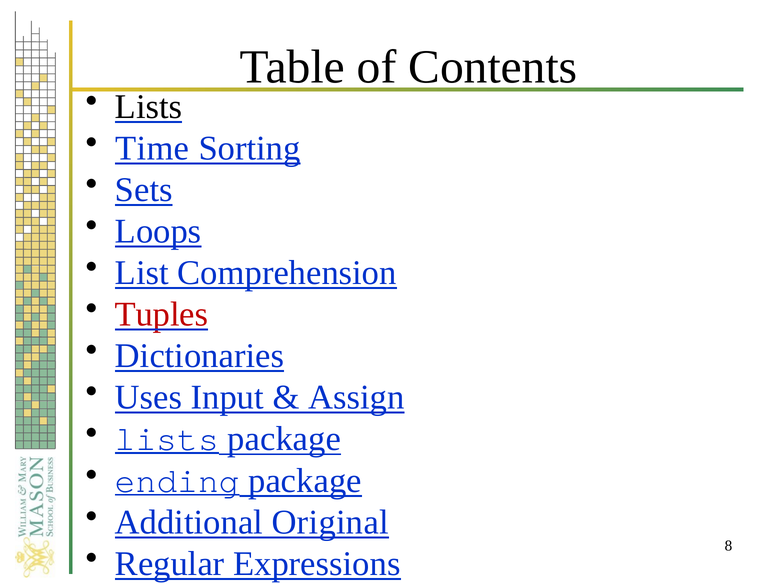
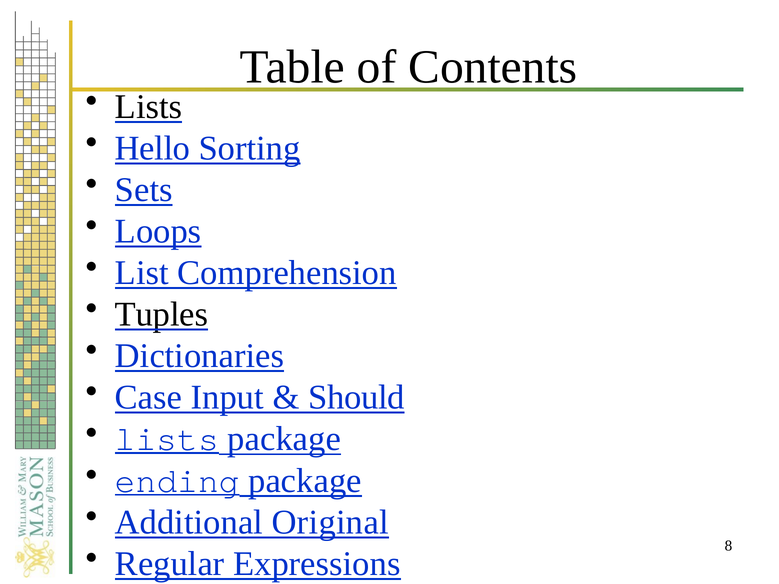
Time: Time -> Hello (153, 148)
Tuples colour: red -> black (162, 314)
Uses: Uses -> Case (149, 398)
Assign: Assign -> Should (356, 398)
